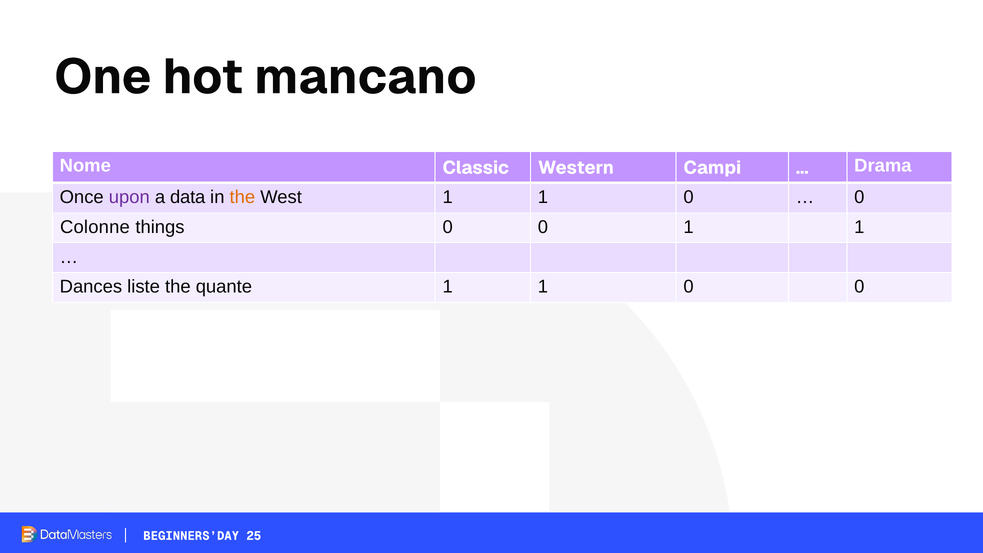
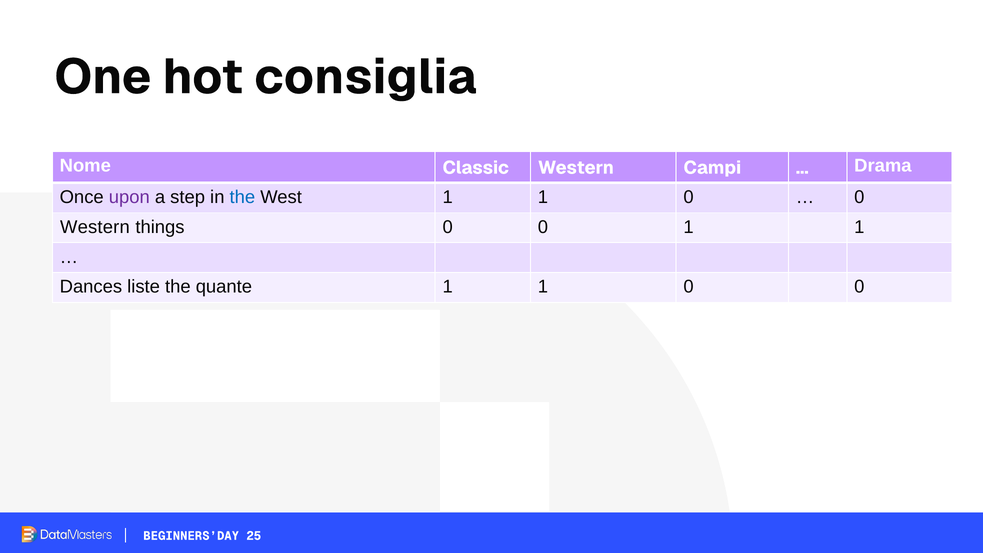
mancano: mancano -> consiglia (365, 77)
data: data -> step (188, 197)
the colour: orange -> blue (242, 197)
Colonne: Colonne -> Western (95, 227)
